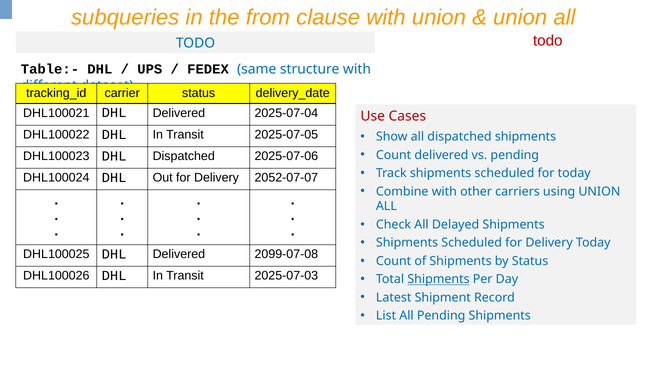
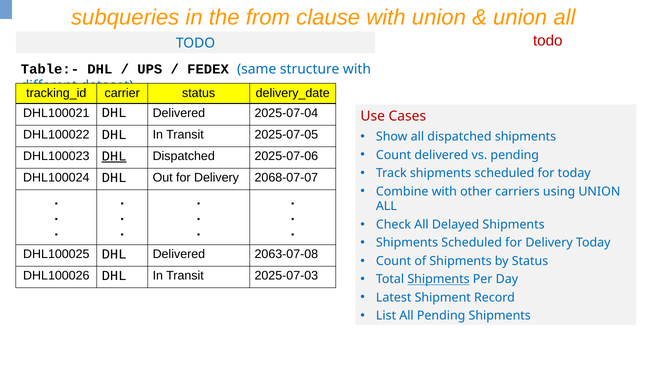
DHL underline: none -> present (114, 156)
2052-07-07: 2052-07-07 -> 2068-07-07 (286, 178)
2099-07-08: 2099-07-08 -> 2063-07-08 (286, 255)
